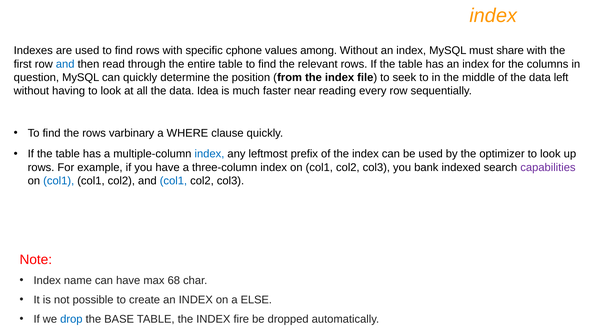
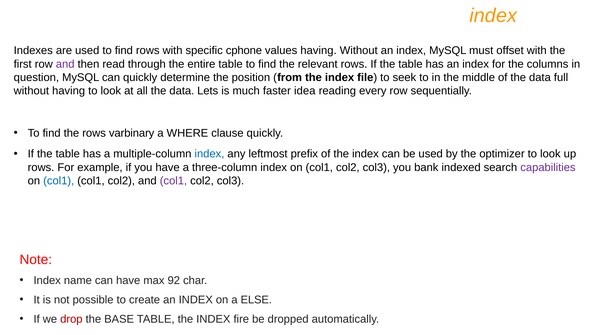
values among: among -> having (319, 51)
share: share -> offset (510, 51)
and colour: blue -> purple (65, 64)
left: left -> full (561, 77)
Idea: Idea -> Lets (208, 91)
near: near -> idea (305, 91)
col1 colour: blue -> purple (173, 181)
68: 68 -> 92 (174, 281)
drop colour: blue -> red (71, 319)
